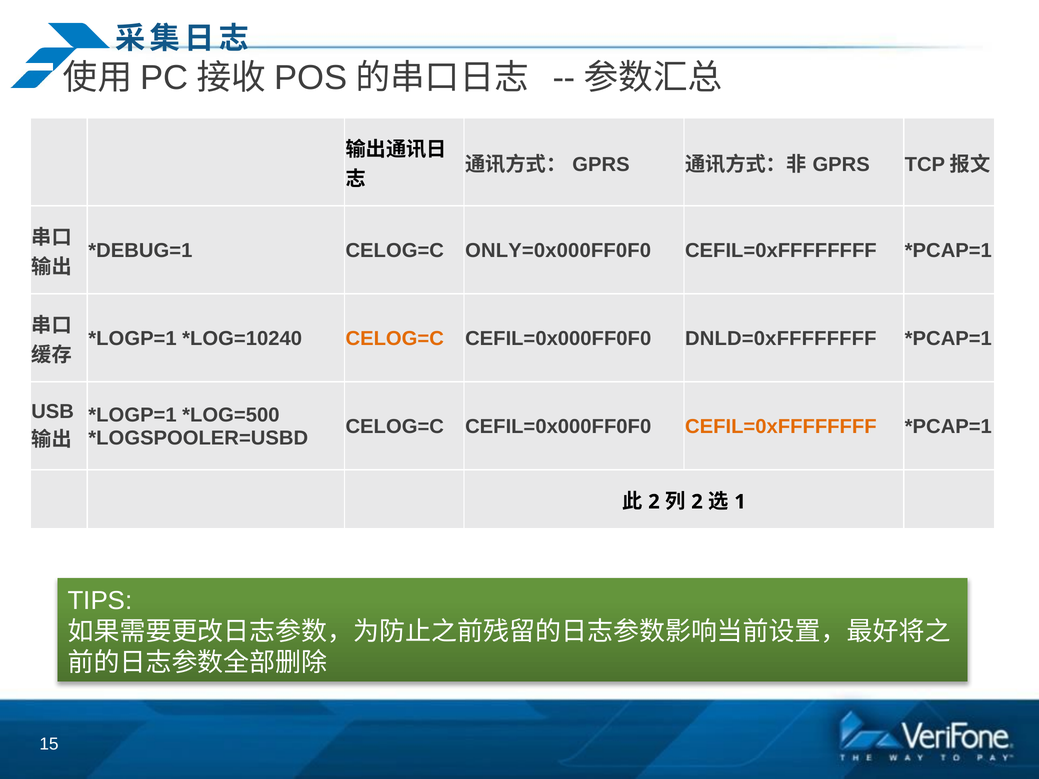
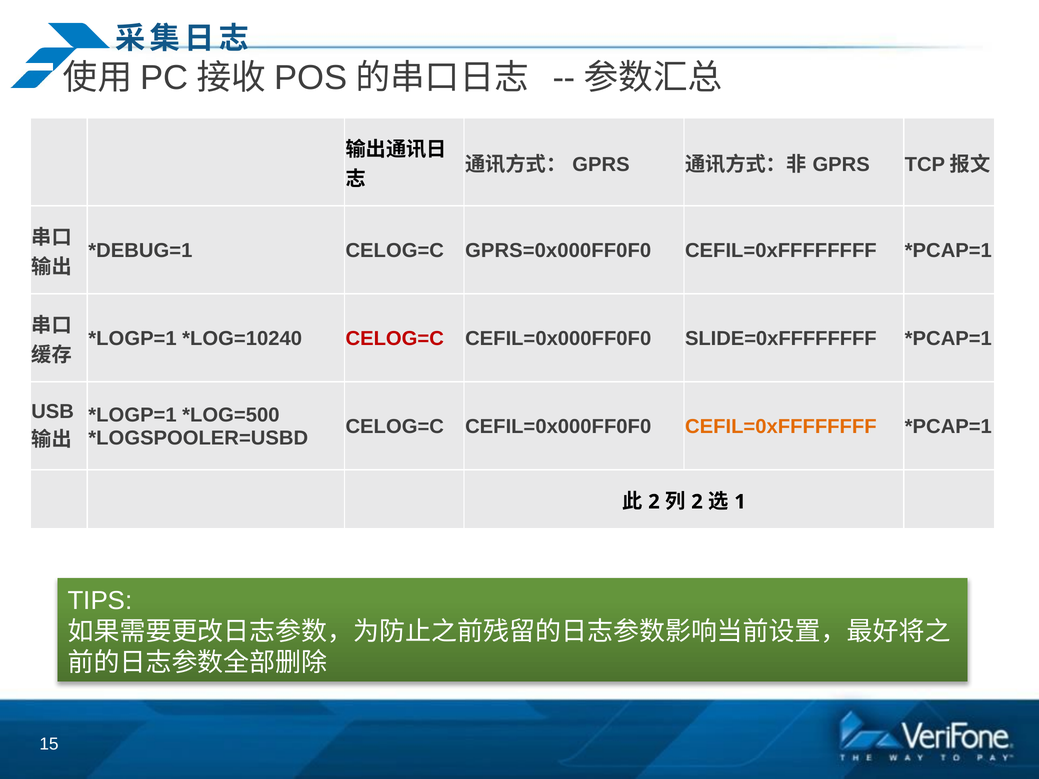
ONLY=0x000FF0F0: ONLY=0x000FF0F0 -> GPRS=0x000FF0F0 (558, 251)
CELOG=C colour: orange -> red (395, 339)
DNLD=0xFFFFFFFF: DNLD=0xFFFFFFFF -> SLIDE=0xFFFFFFFF (781, 339)
